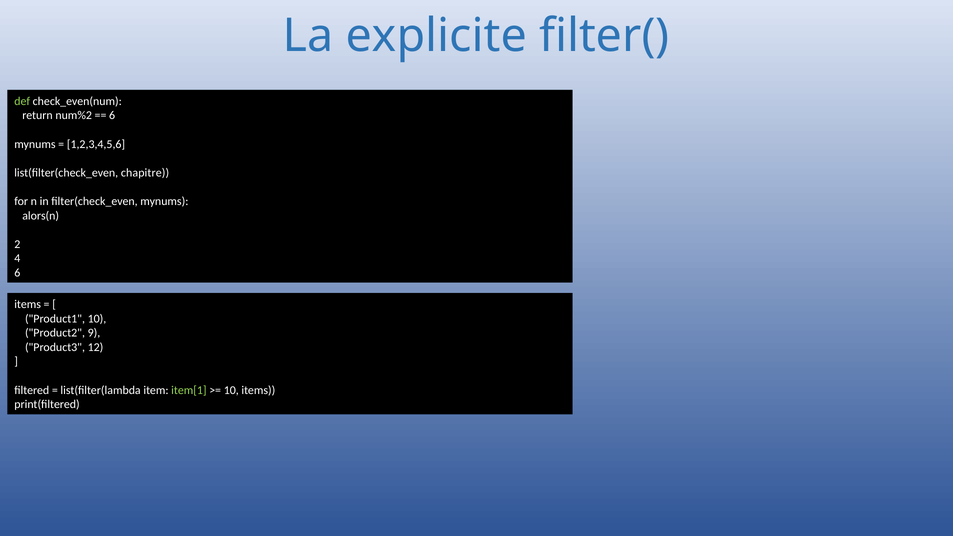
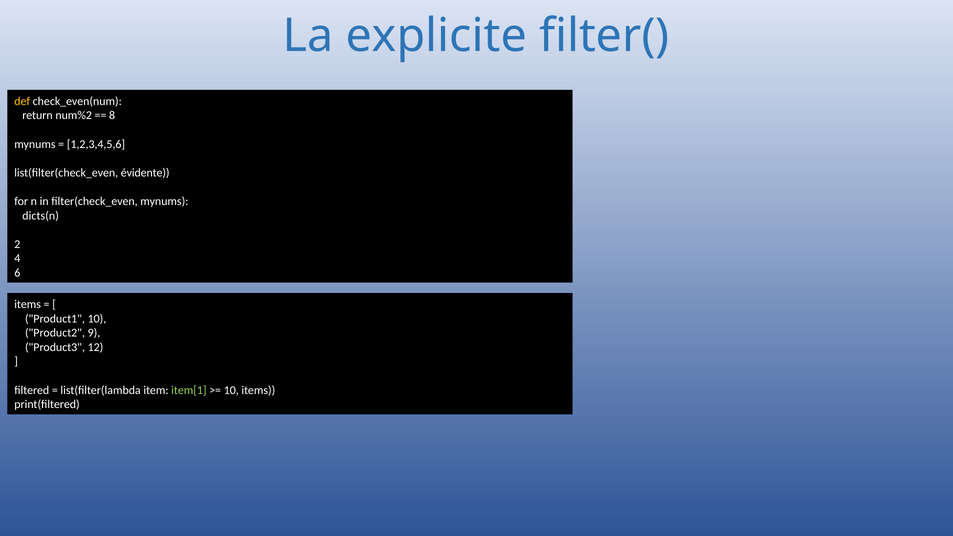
def colour: light green -> yellow (22, 101)
6: 6 -> 8 (112, 116)
chapitre: chapitre -> évidente (145, 173)
alors(n: alors(n -> dicts(n (41, 216)
